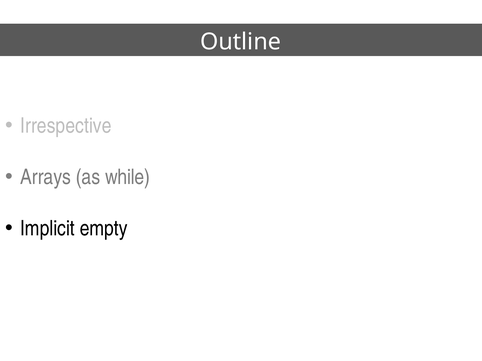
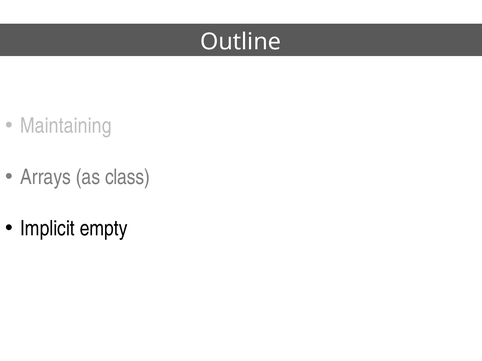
Irrespective: Irrespective -> Maintaining (66, 126)
while: while -> class (127, 177)
